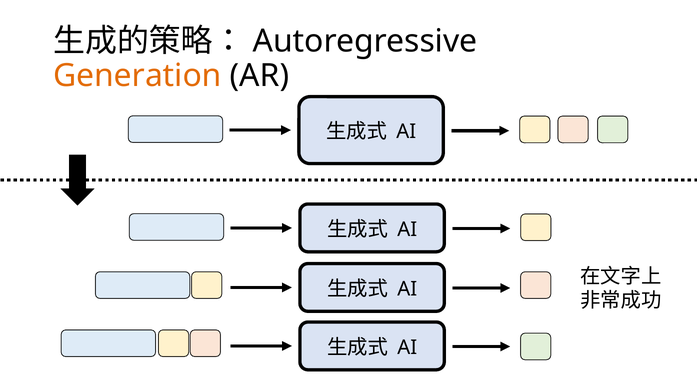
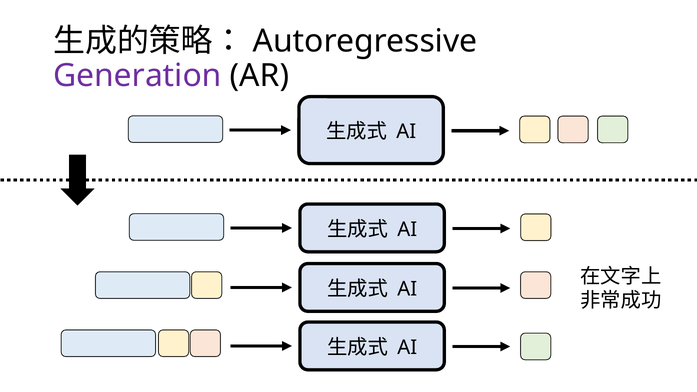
Generation colour: orange -> purple (137, 76)
